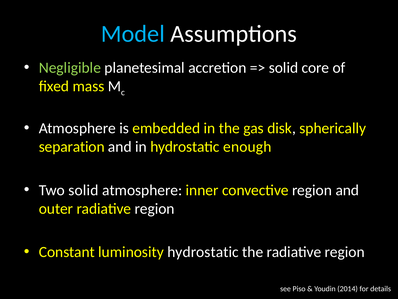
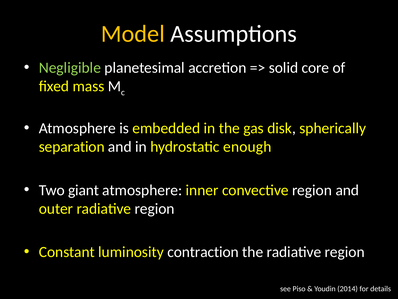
Model colour: light blue -> yellow (133, 34)
Two solid: solid -> giant (84, 190)
luminosity hydrostatic: hydrostatic -> contraction (203, 252)
